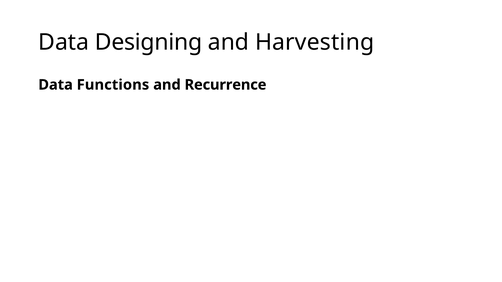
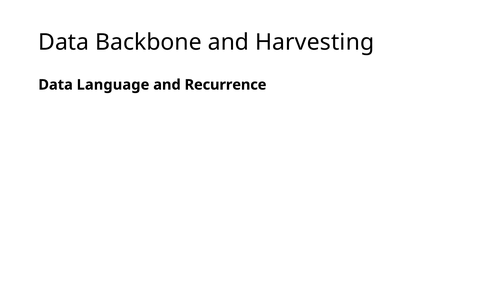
Designing: Designing -> Backbone (148, 42)
Functions: Functions -> Language (113, 85)
